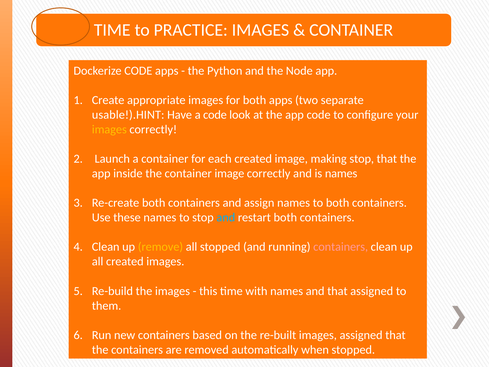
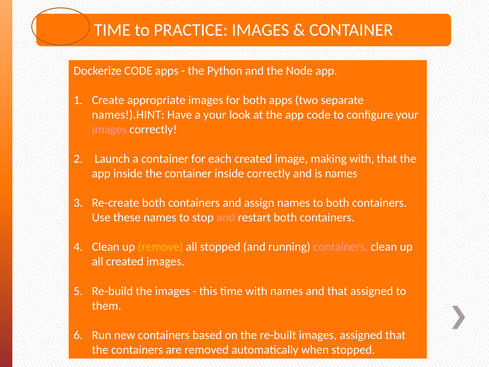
usable!).HINT: usable!).HINT -> names!).HINT (128, 115)
a code: code -> your (215, 115)
images colour: yellow -> pink (109, 129)
making stop: stop -> with (362, 159)
container image: image -> inside (229, 173)
and colour: light blue -> pink (226, 217)
